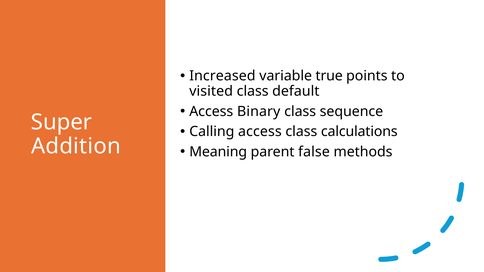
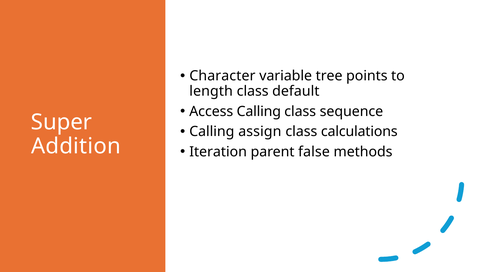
Increased: Increased -> Character (222, 76)
true: true -> tree (329, 76)
visited: visited -> length (211, 91)
Access Binary: Binary -> Calling (259, 111)
Calling access: access -> assign (260, 132)
Meaning: Meaning -> Iteration (218, 152)
